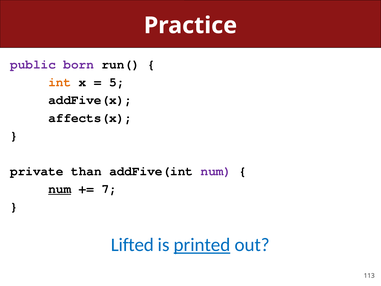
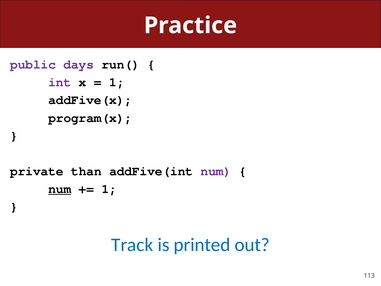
born: born -> days (79, 64)
int colour: orange -> purple (60, 82)
5: 5 -> 1 (117, 82)
affects(x: affects(x -> program(x (90, 118)
7: 7 -> 1 (109, 189)
Lifted: Lifted -> Track (132, 245)
printed underline: present -> none (202, 245)
